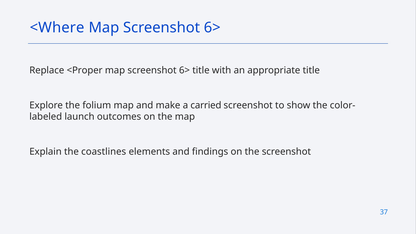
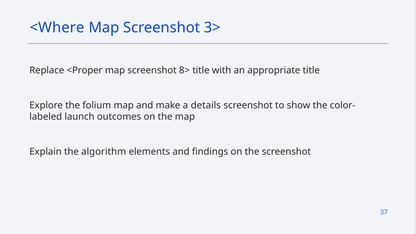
6>: 6> -> 3> (212, 28)
6>: 6> -> 8> (184, 70)
carried: carried -> details (206, 105)
coastlines: coastlines -> algorithm (104, 152)
